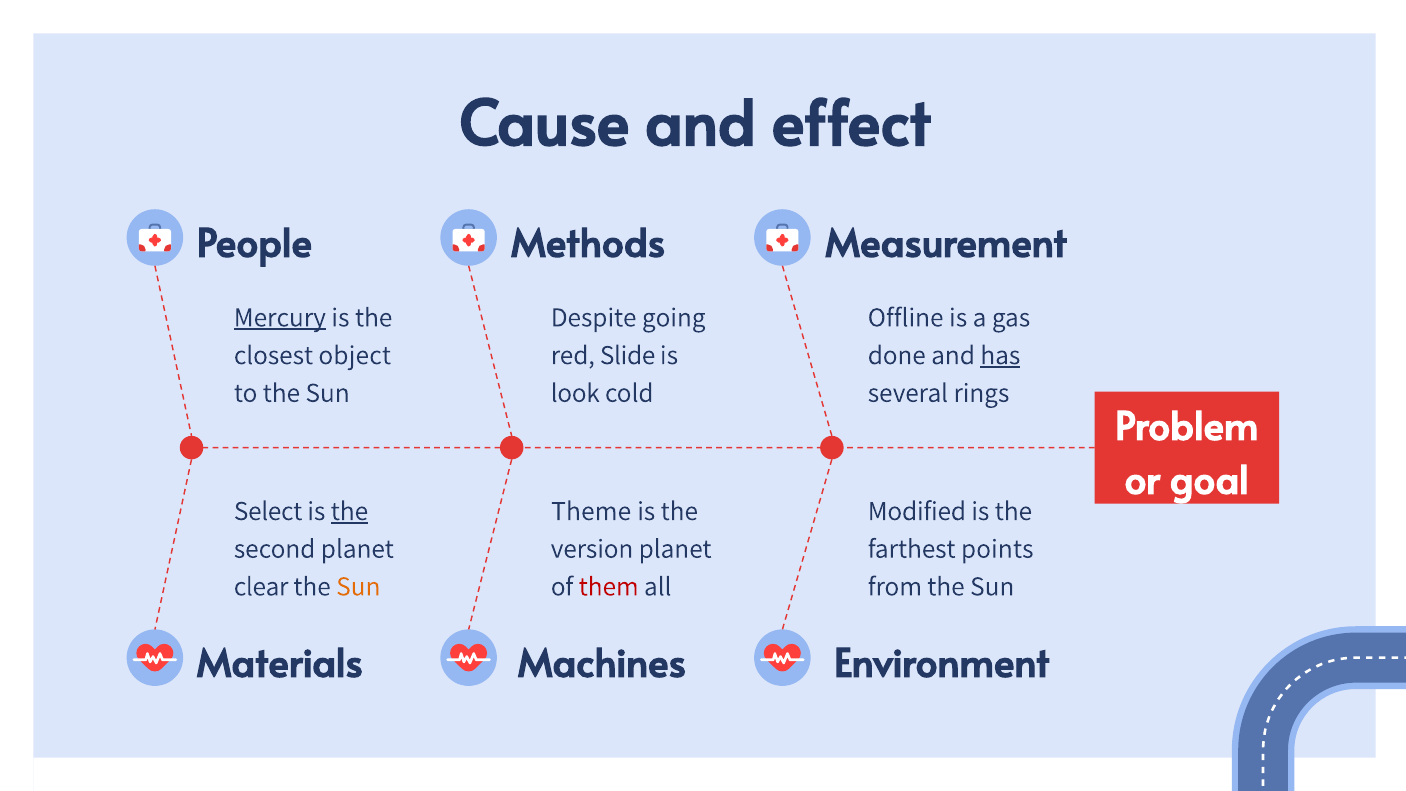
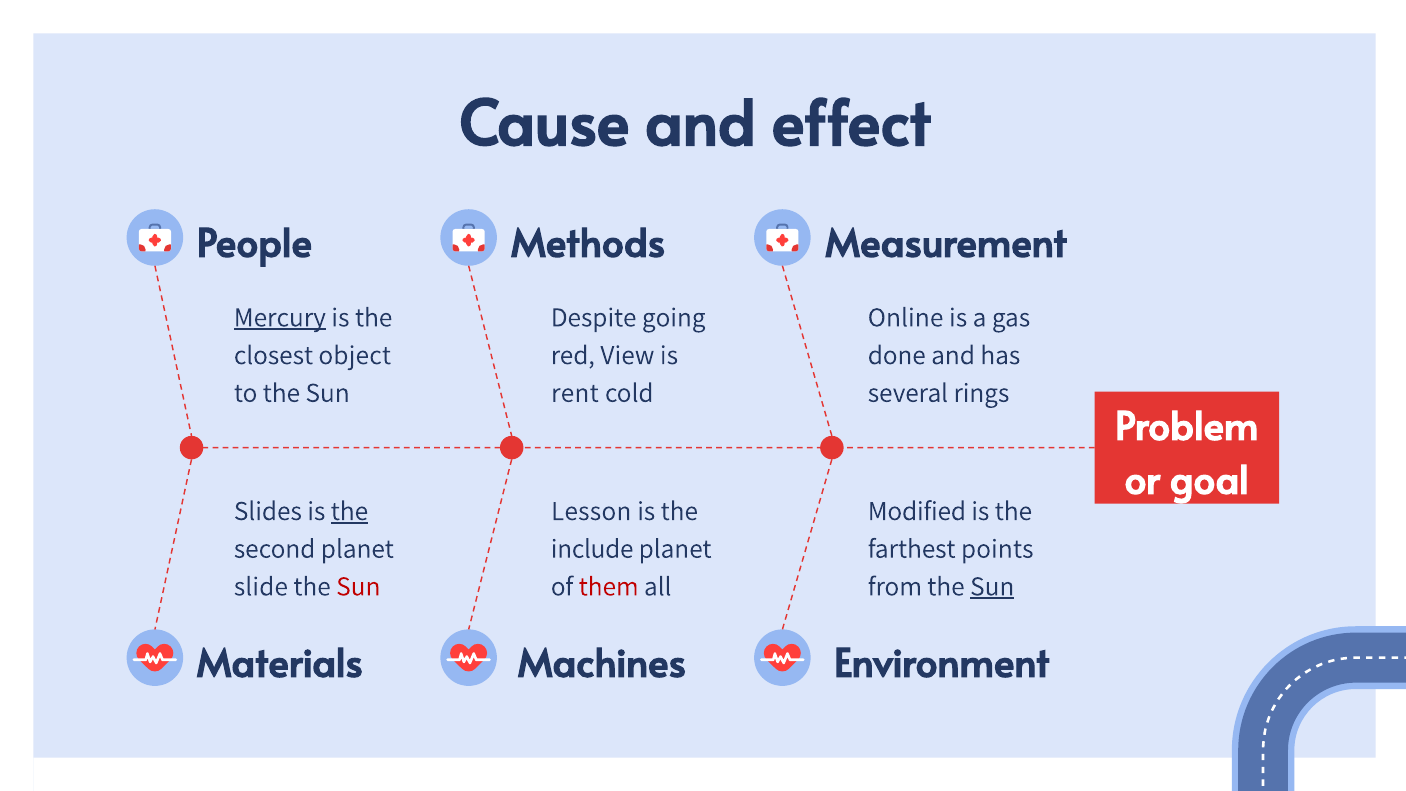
Offline: Offline -> Online (906, 317)
Slide: Slide -> View (627, 355)
has underline: present -> none (1000, 355)
look: look -> rent (575, 393)
Select: Select -> Slides (268, 511)
Theme: Theme -> Lesson (591, 511)
version: version -> include (592, 549)
clear: clear -> slide (261, 586)
Sun colour: orange -> red (358, 586)
Sun underline: none -> present (992, 586)
